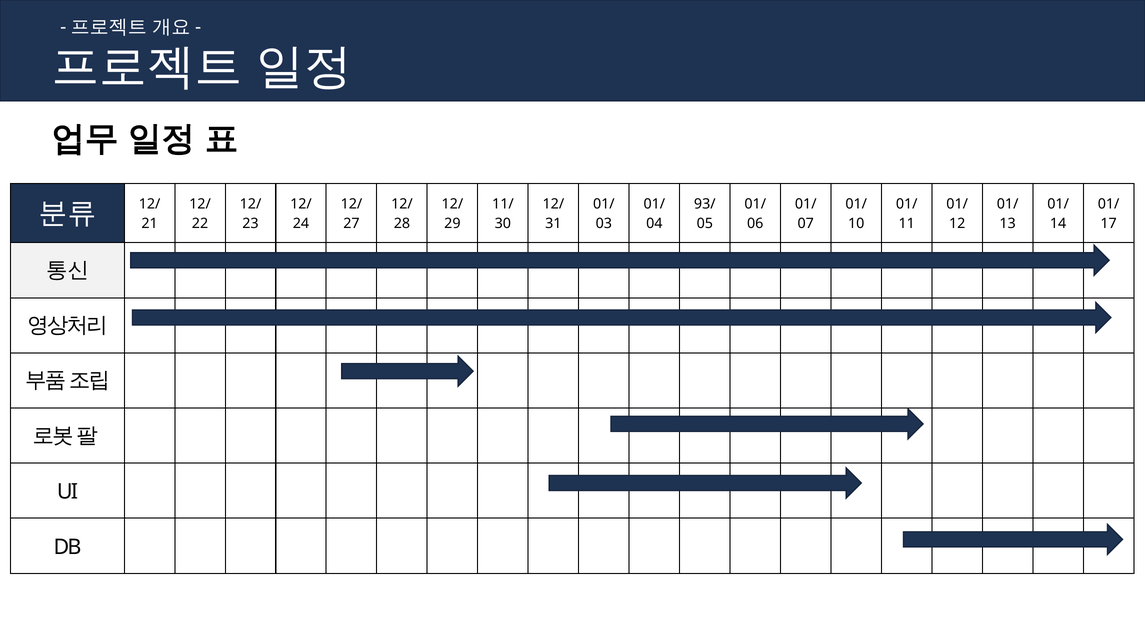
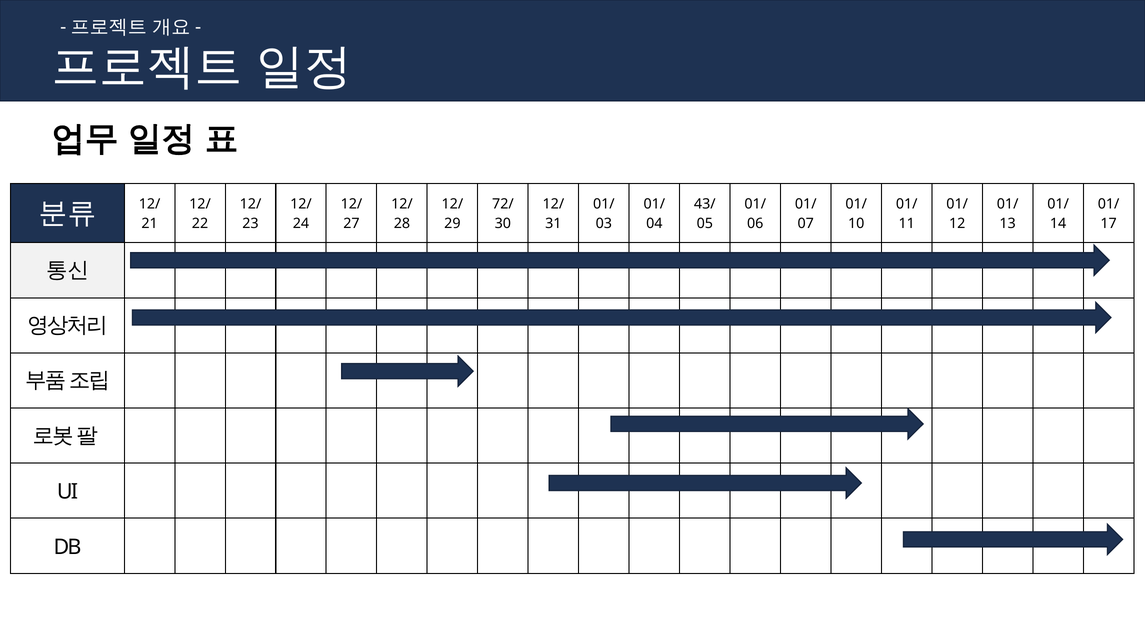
11/: 11/ -> 72/ (503, 204)
93/: 93/ -> 43/ (705, 204)
